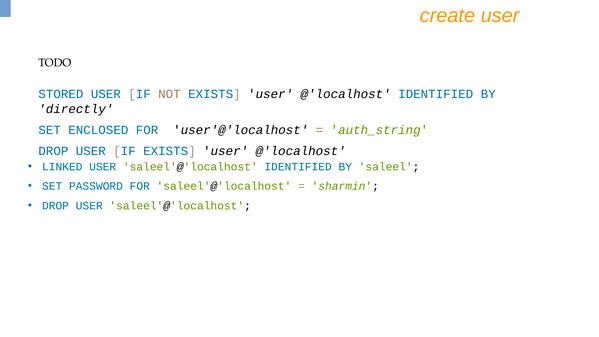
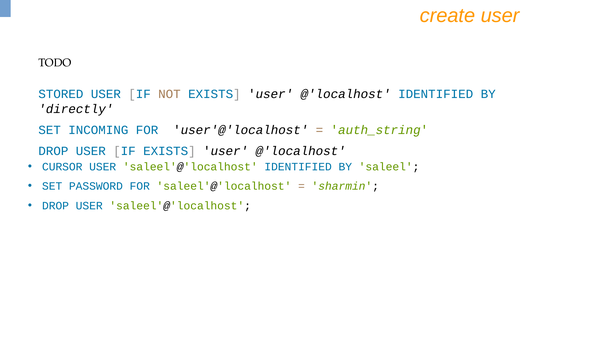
ENCLOSED: ENCLOSED -> INCOMING (98, 130)
LINKED: LINKED -> CURSOR (62, 167)
